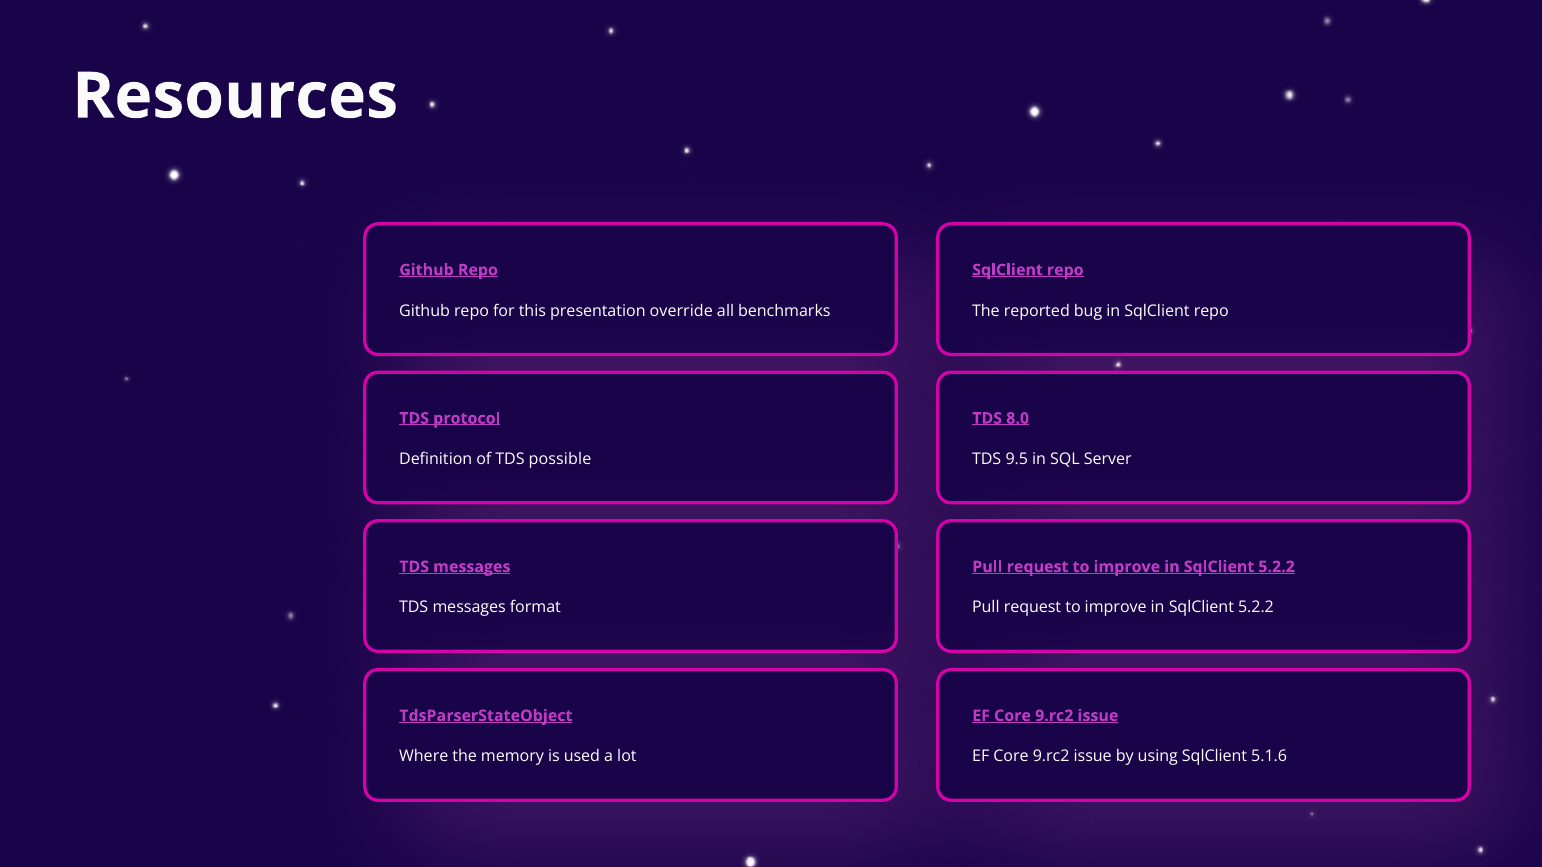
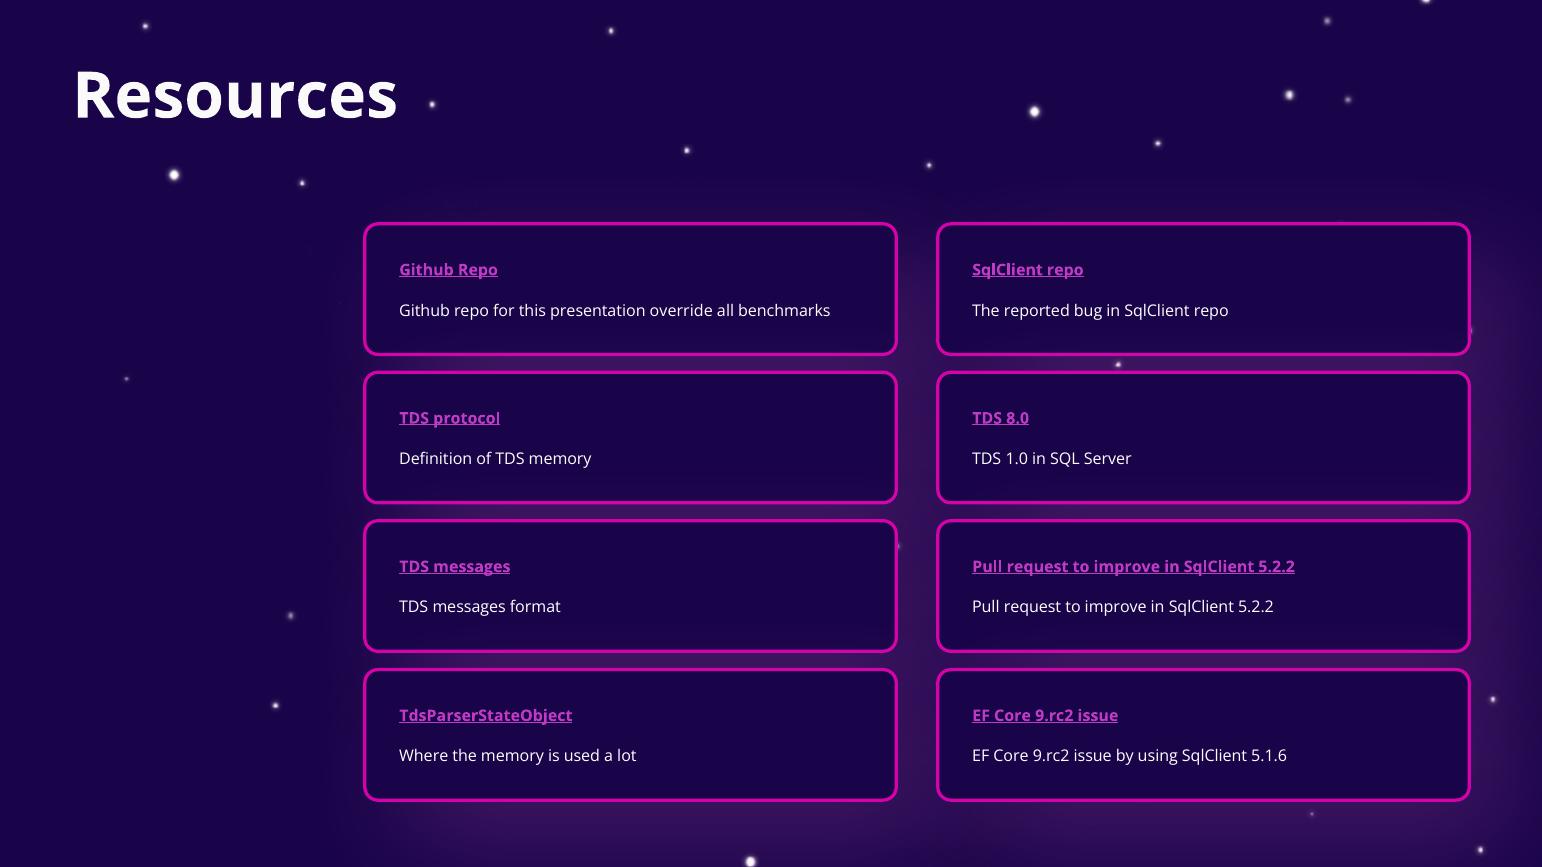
TDS possible: possible -> memory (560, 459)
9.5: 9.5 -> 1.0 (1017, 459)
